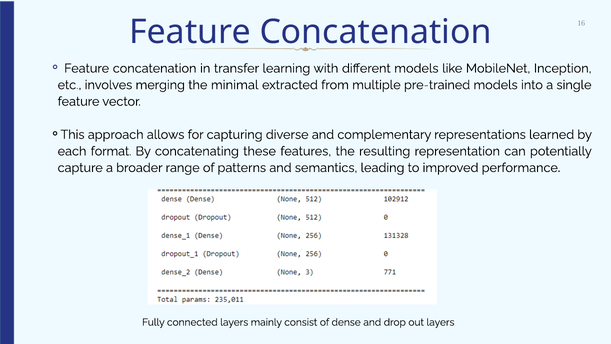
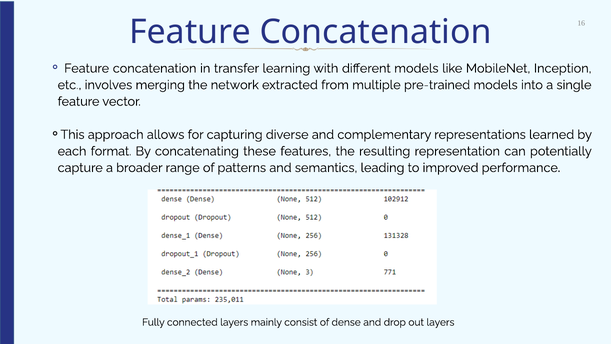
minimal: minimal -> network (235, 85)
